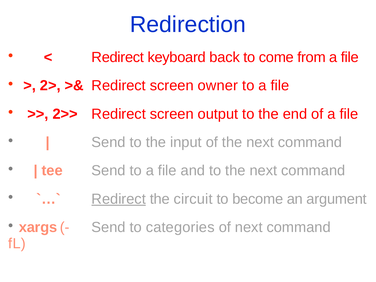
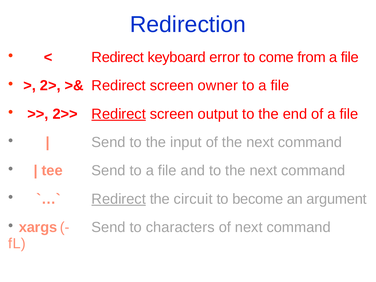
back: back -> error (225, 57)
Redirect underline: none -> present (119, 114)
categories: categories -> characters (180, 227)
